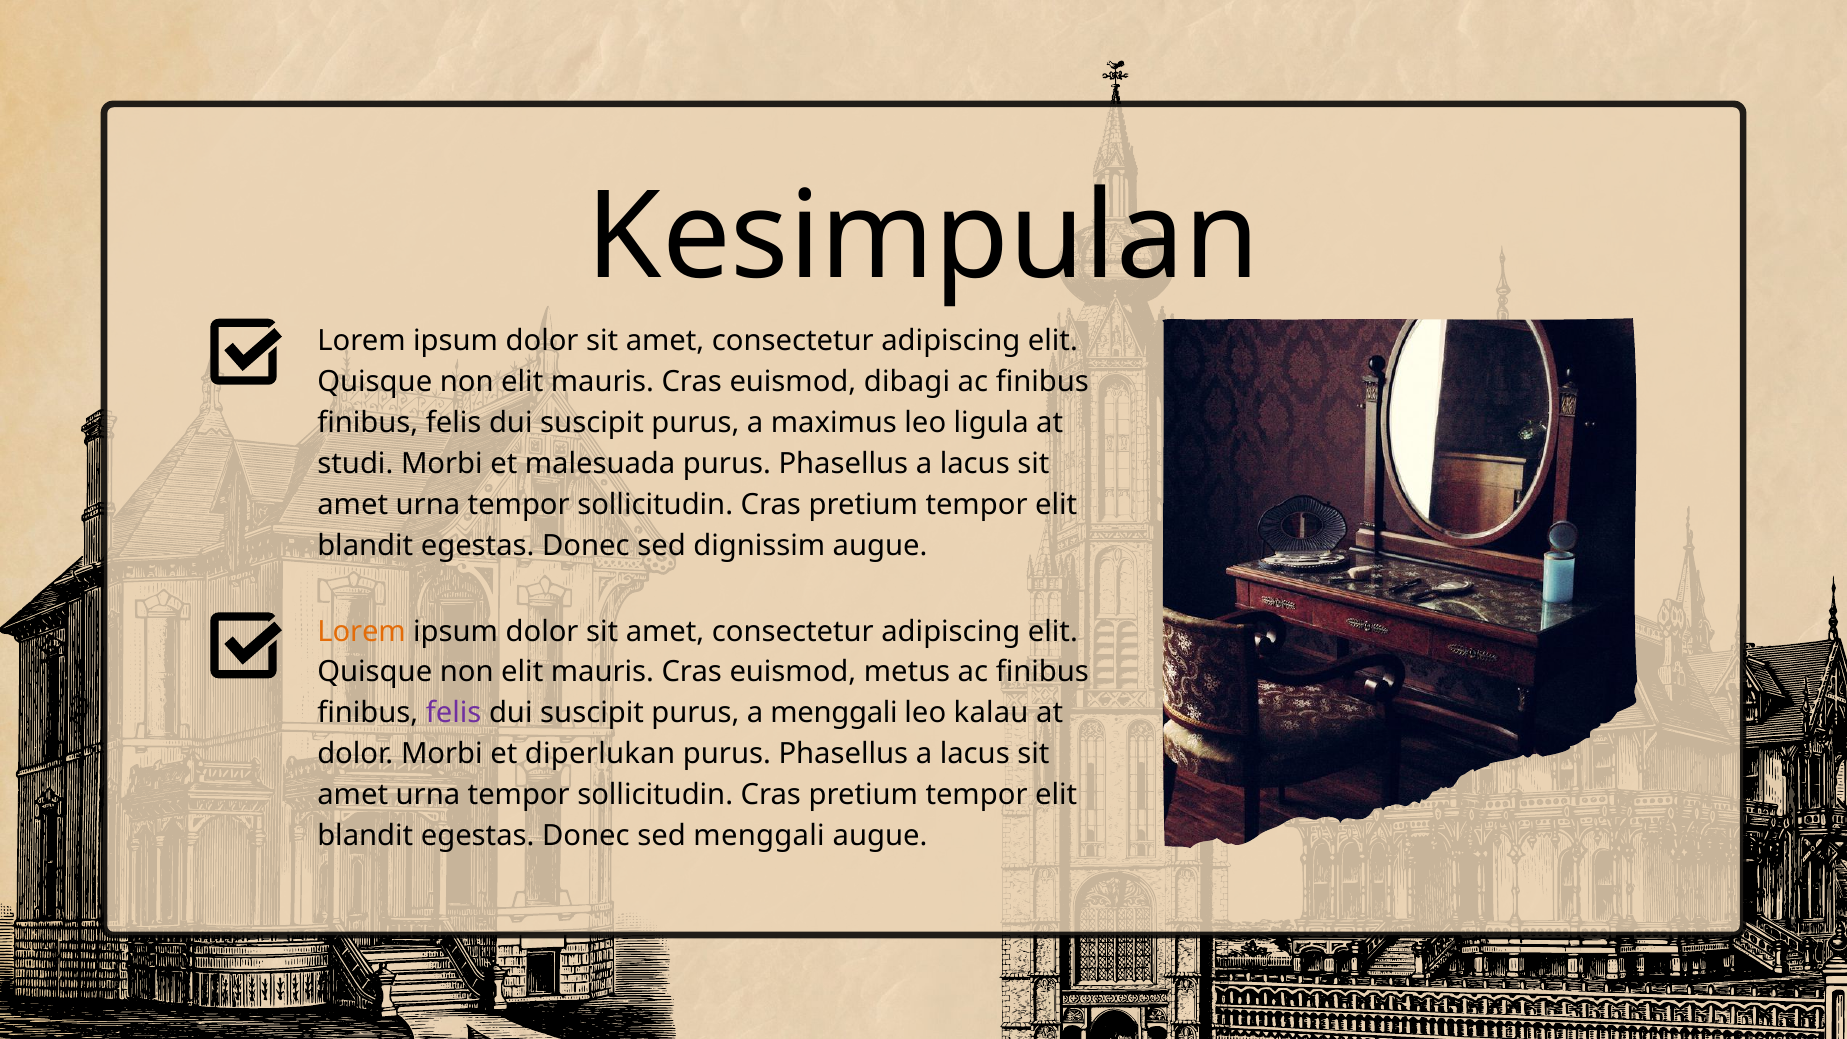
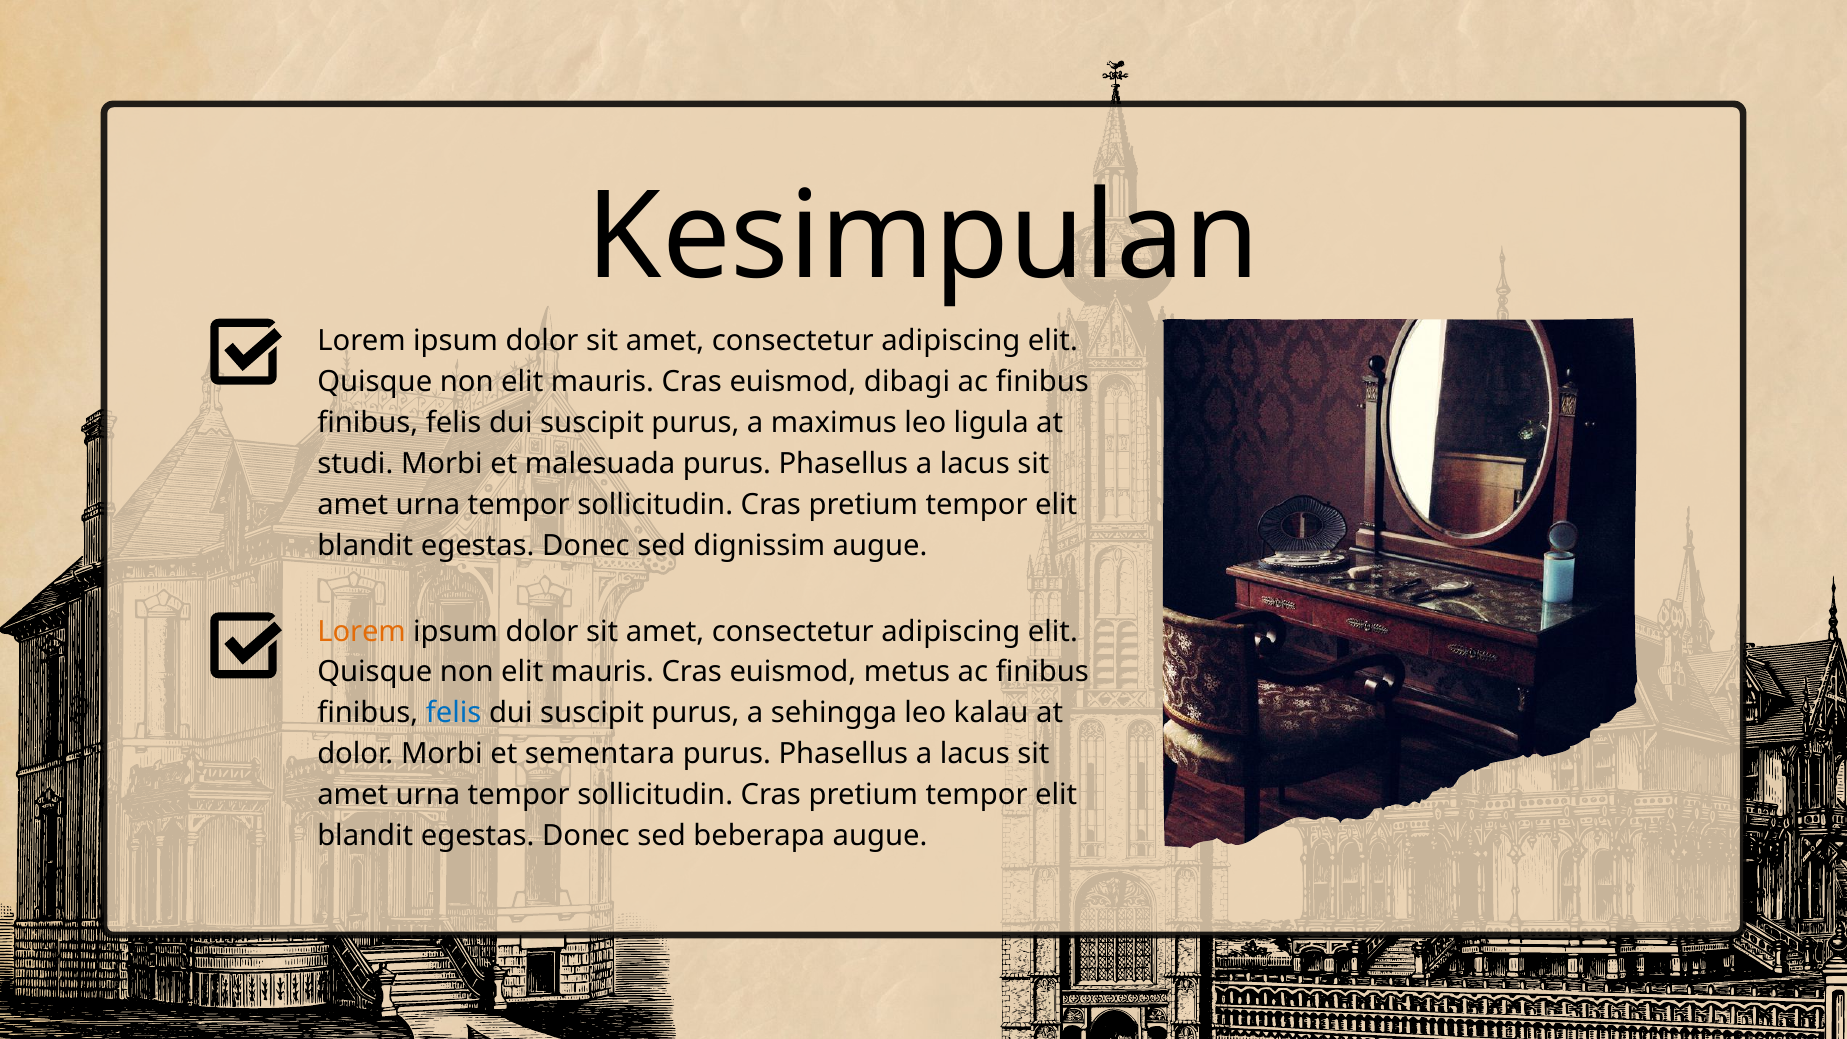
felis colour: purple -> blue (454, 713)
a menggali: menggali -> sehingga (834, 713)
diperlukan: diperlukan -> sementara (600, 754)
sed menggali: menggali -> beberapa (759, 836)
